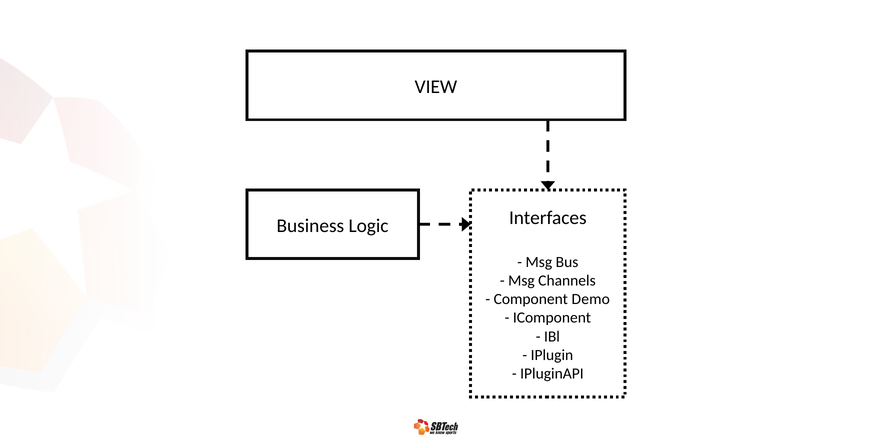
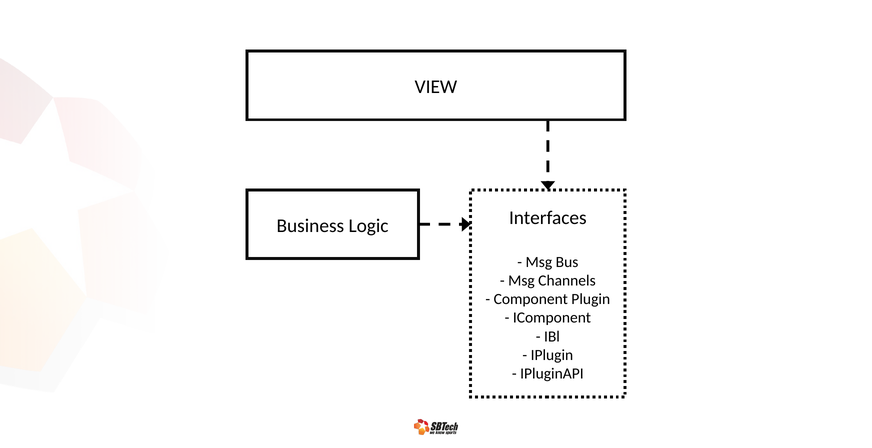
Demo: Demo -> Plugin (591, 299)
